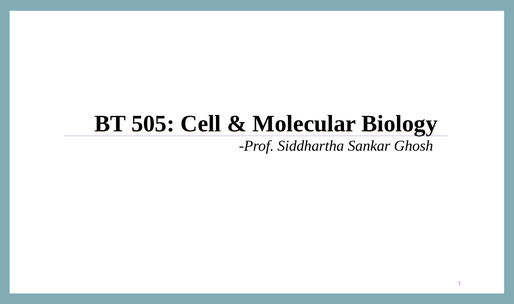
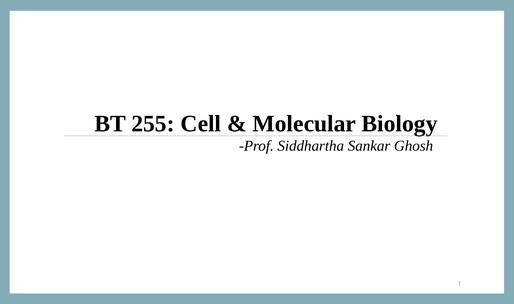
505: 505 -> 255 (153, 124)
